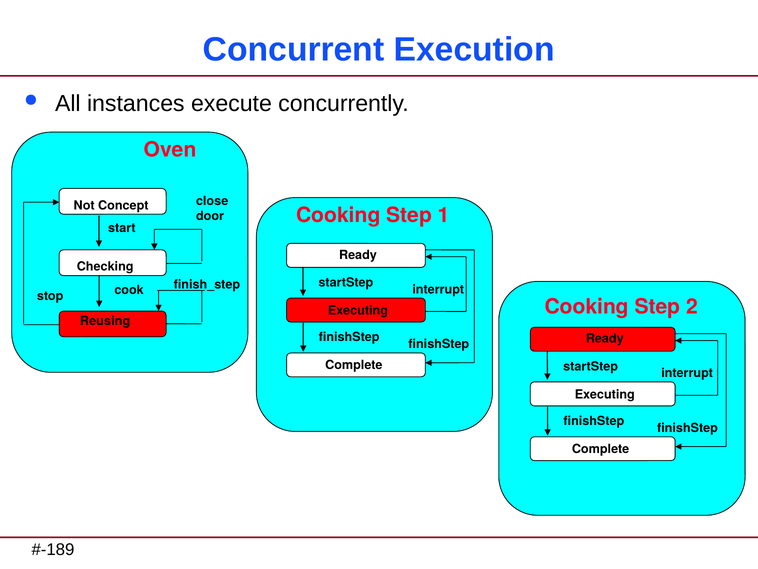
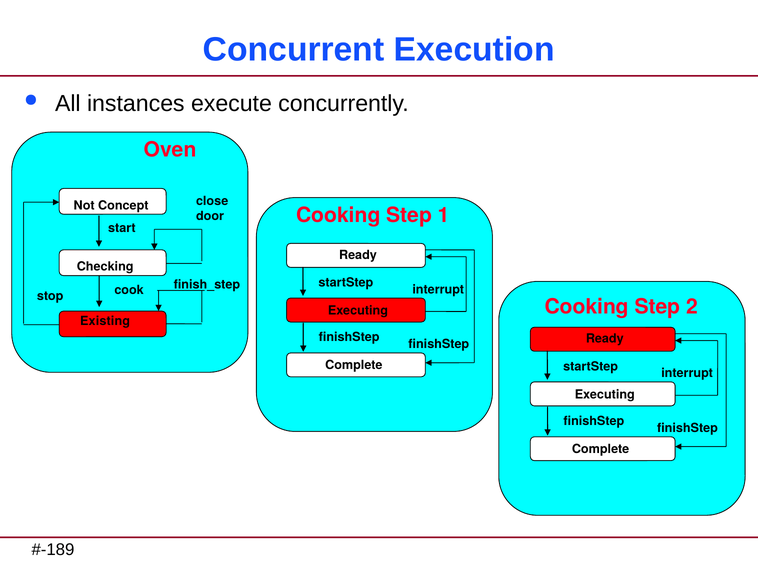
Reusing: Reusing -> Existing (105, 321)
